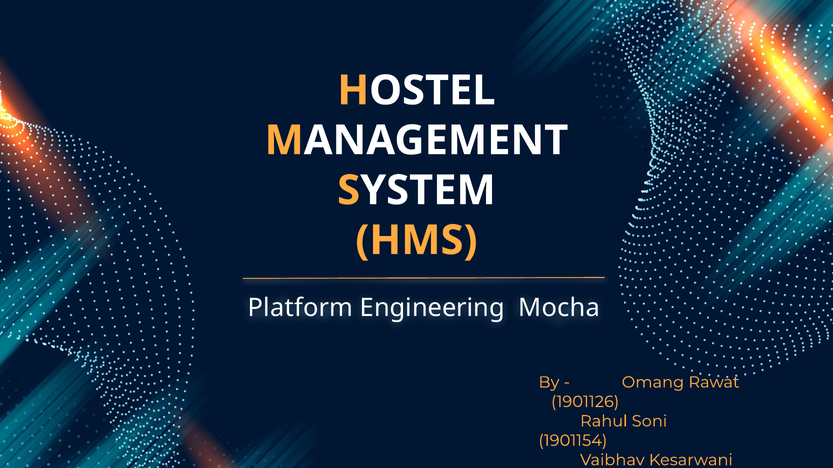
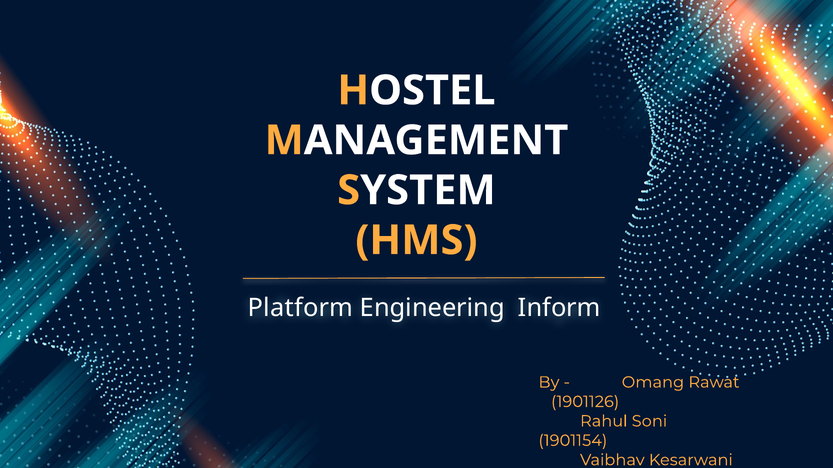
Mocha: Mocha -> Inform (559, 308)
